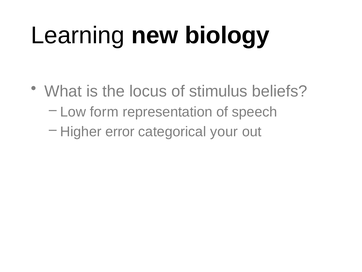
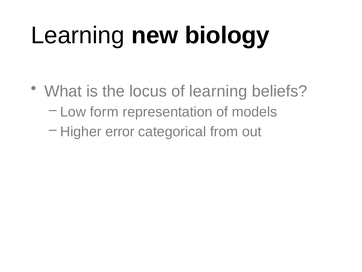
of stimulus: stimulus -> learning (218, 91)
speech: speech -> models (255, 112)
your: your -> from (224, 132)
